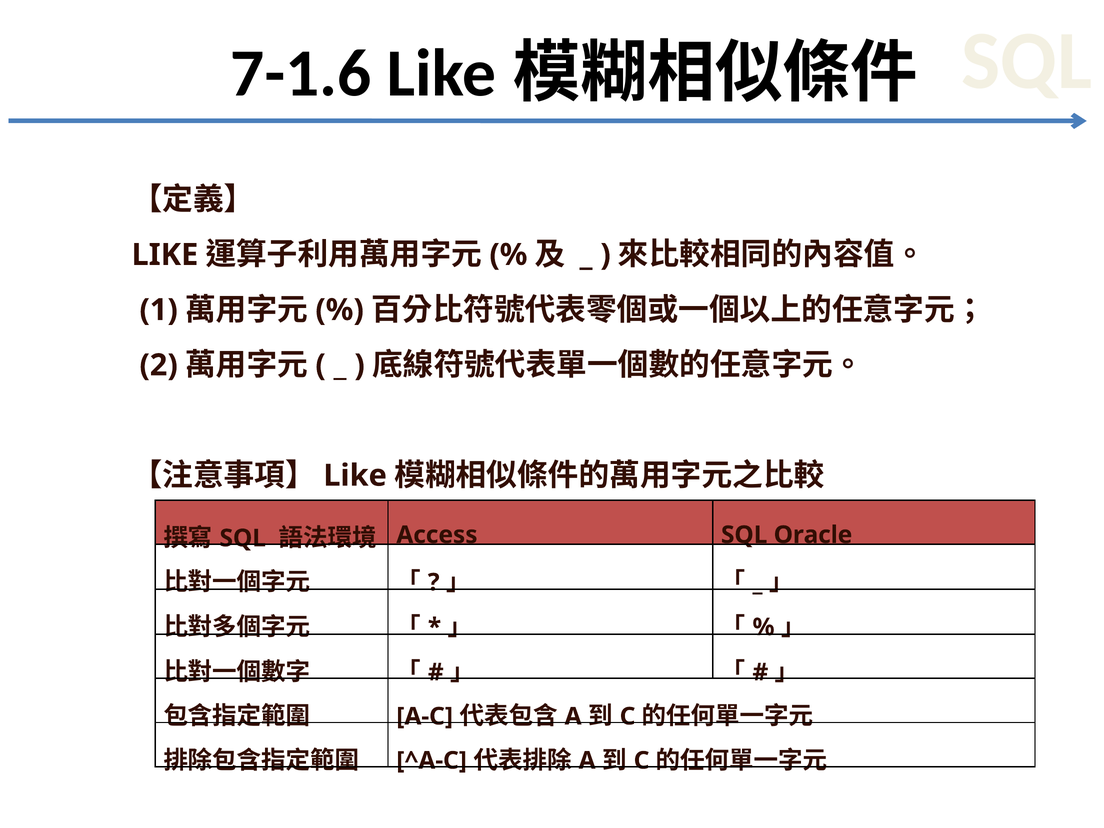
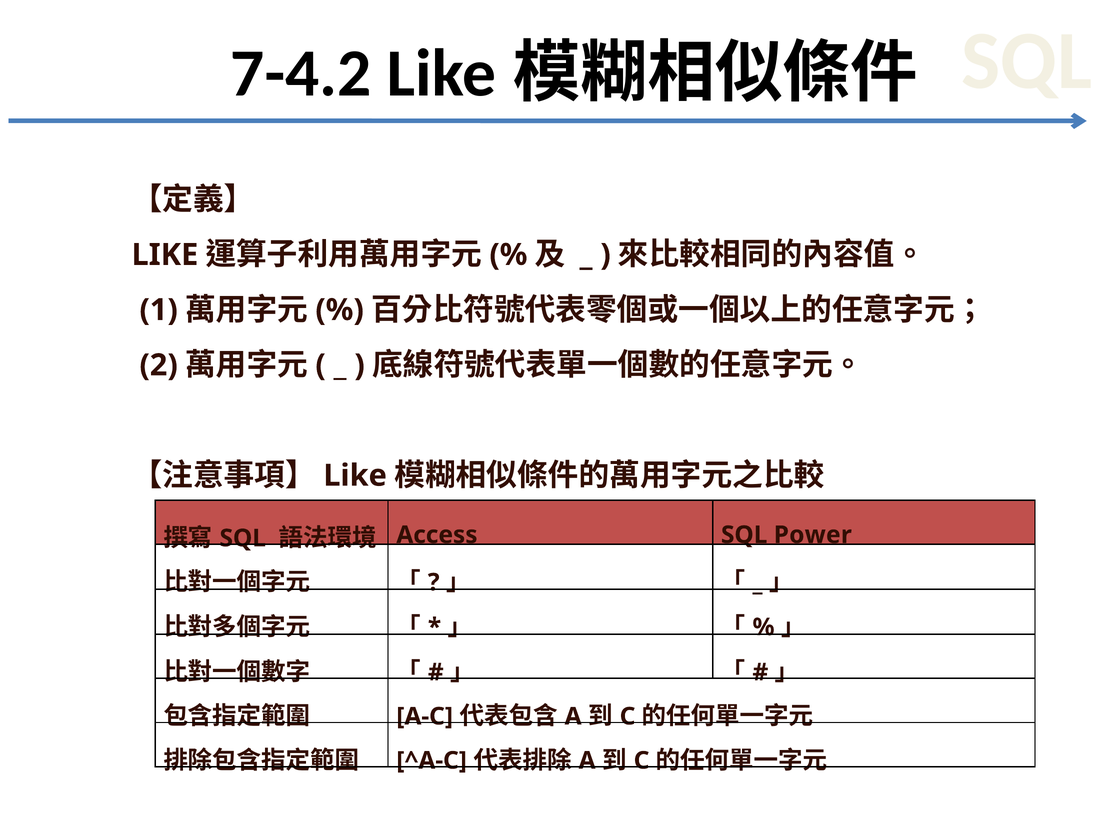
7-1.6: 7-1.6 -> 7-4.2 (301, 74)
Oracle: Oracle -> Power (813, 535)
